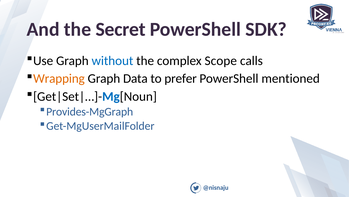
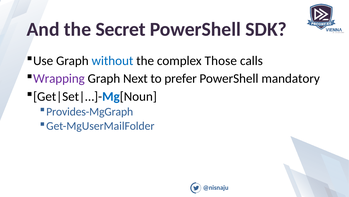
Scope: Scope -> Those (221, 61)
Wrapping colour: orange -> purple (59, 78)
Data: Data -> Next (135, 78)
mentioned: mentioned -> mandatory (291, 78)
